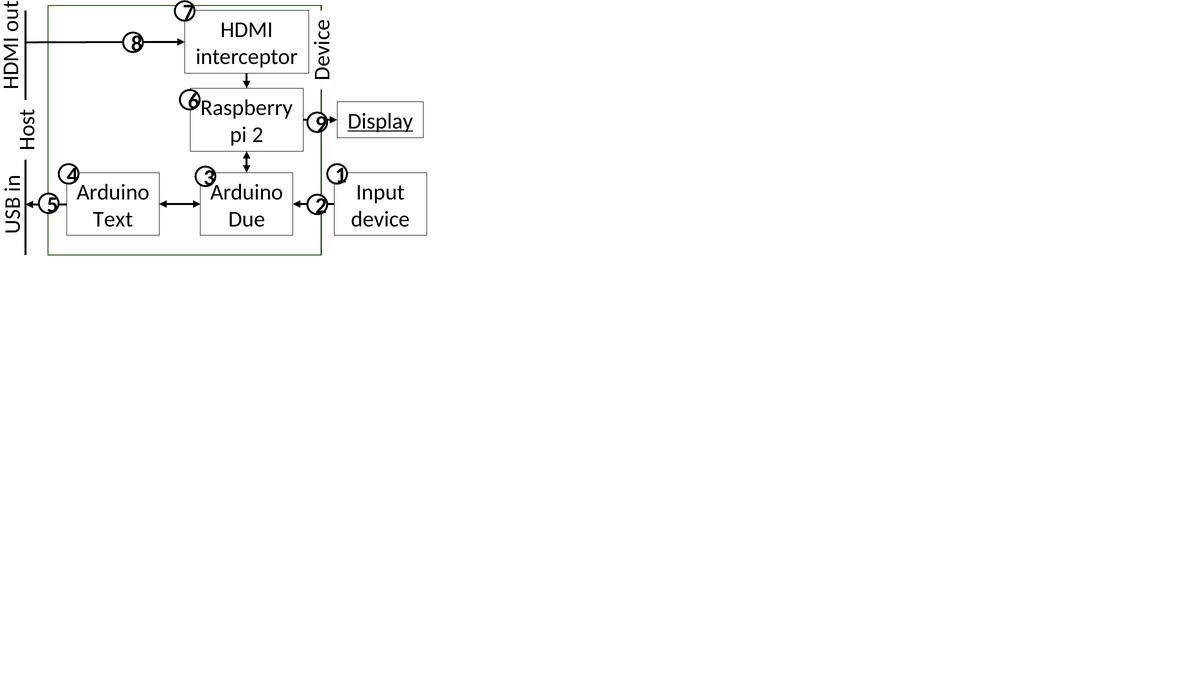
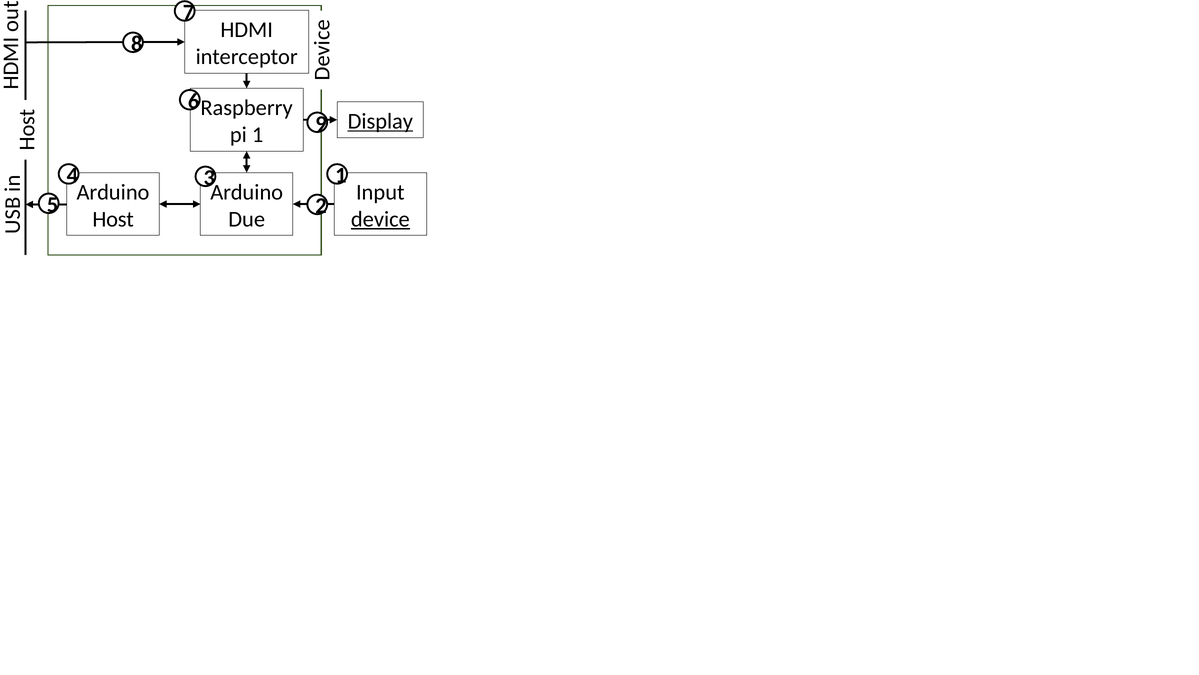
pi 2: 2 -> 1 (258, 135)
Text: Text -> Host (113, 219)
device underline: none -> present (380, 219)
